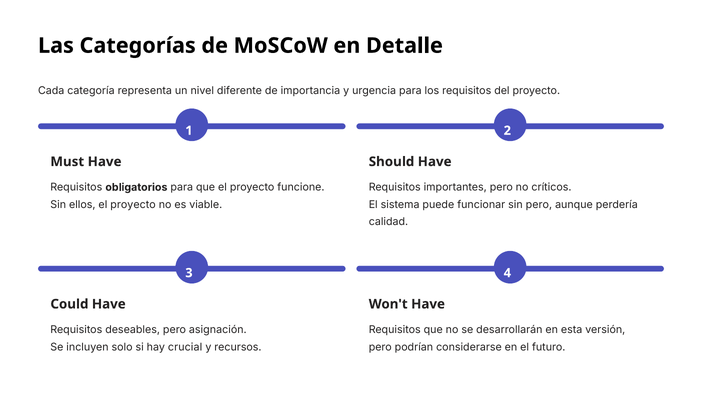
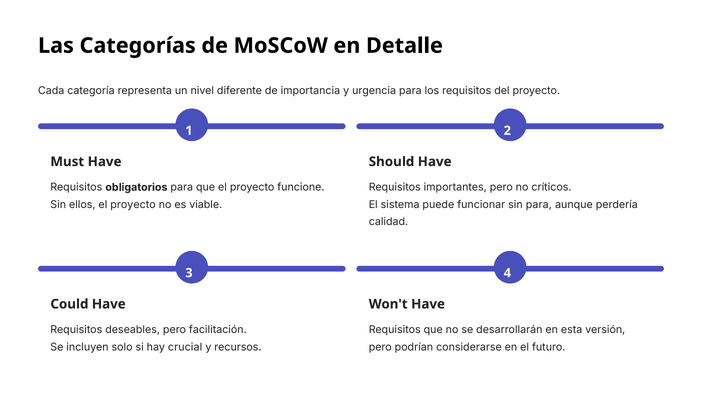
sin pero: pero -> para (539, 205)
asignación: asignación -> facilitación (218, 330)
